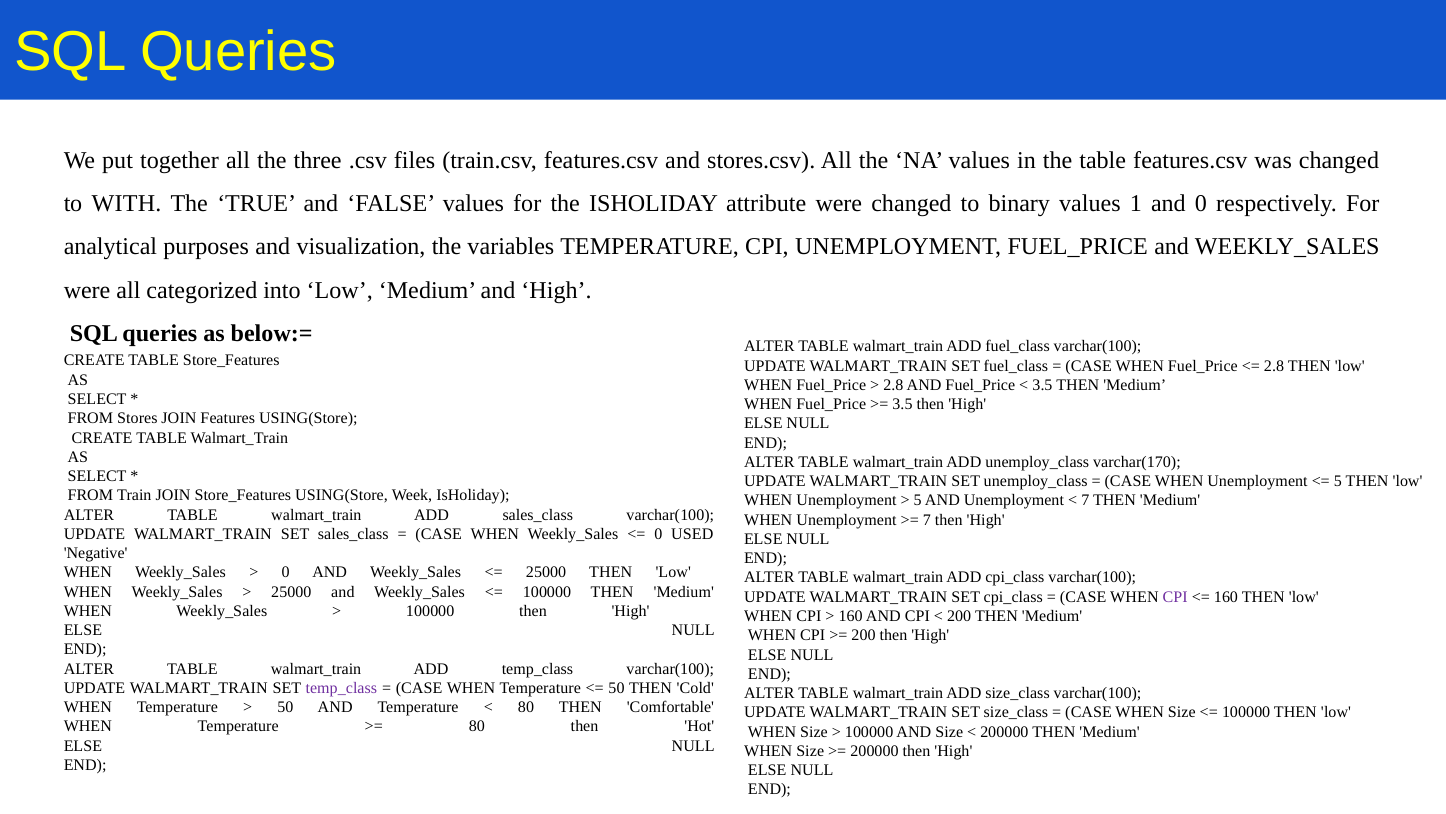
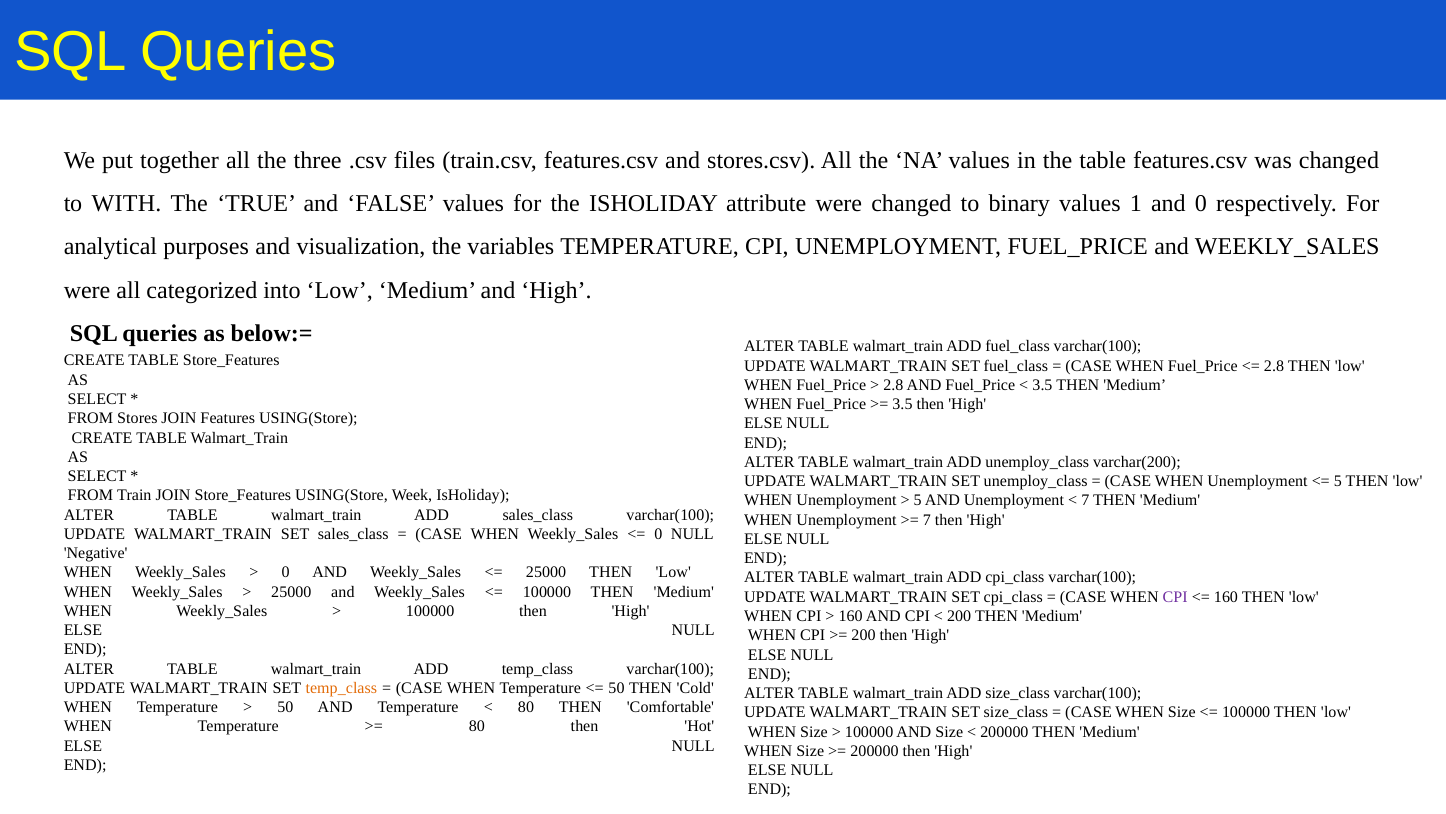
varchar(170: varchar(170 -> varchar(200 (1137, 462)
0 USED: USED -> NULL (692, 534)
temp_class colour: purple -> orange (341, 688)
